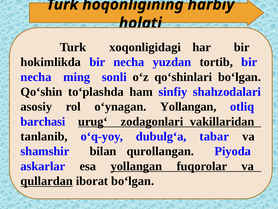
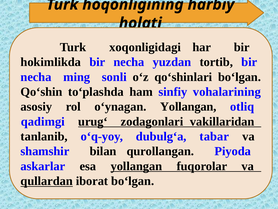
shahzodalari: shahzodalari -> vohalarining (227, 92)
barchasi: barchasi -> qadimgi (43, 121)
